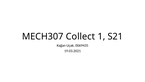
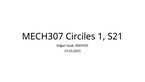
Collect: Collect -> Circiles (81, 36)
